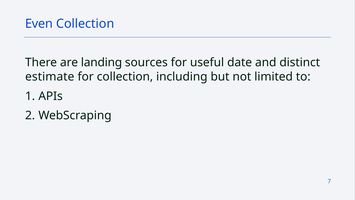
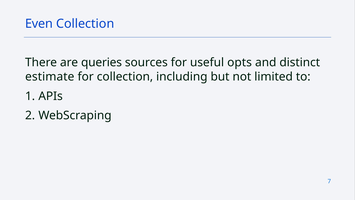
landing: landing -> queries (102, 62)
date: date -> opts (240, 62)
